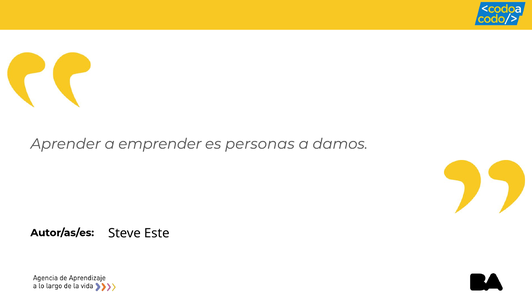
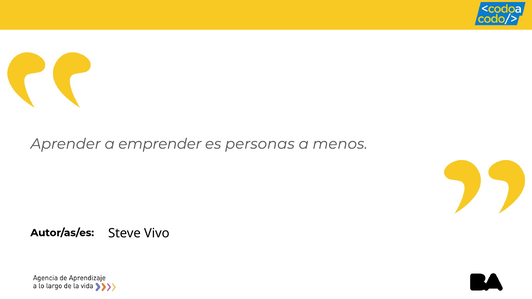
damos: damos -> menos (340, 144)
Este: Este -> Vivo (157, 234)
